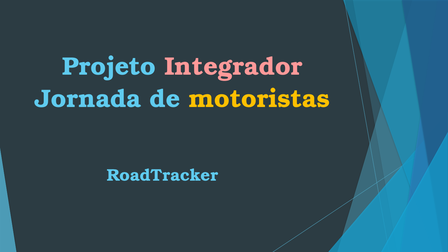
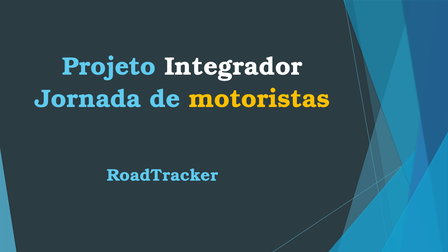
Integrador colour: pink -> white (233, 67)
